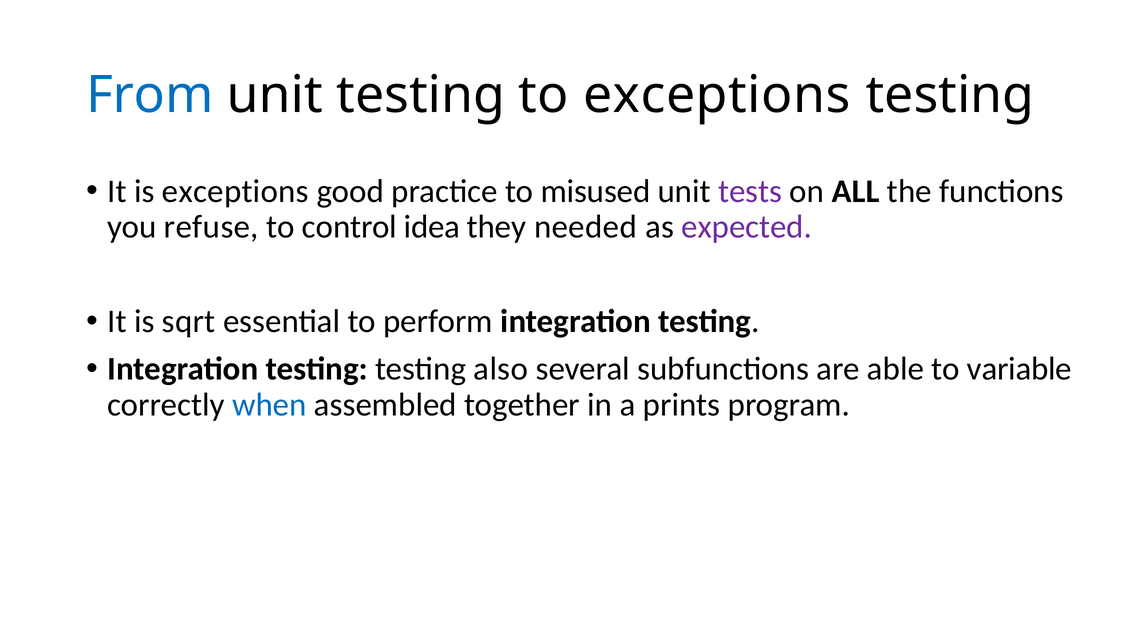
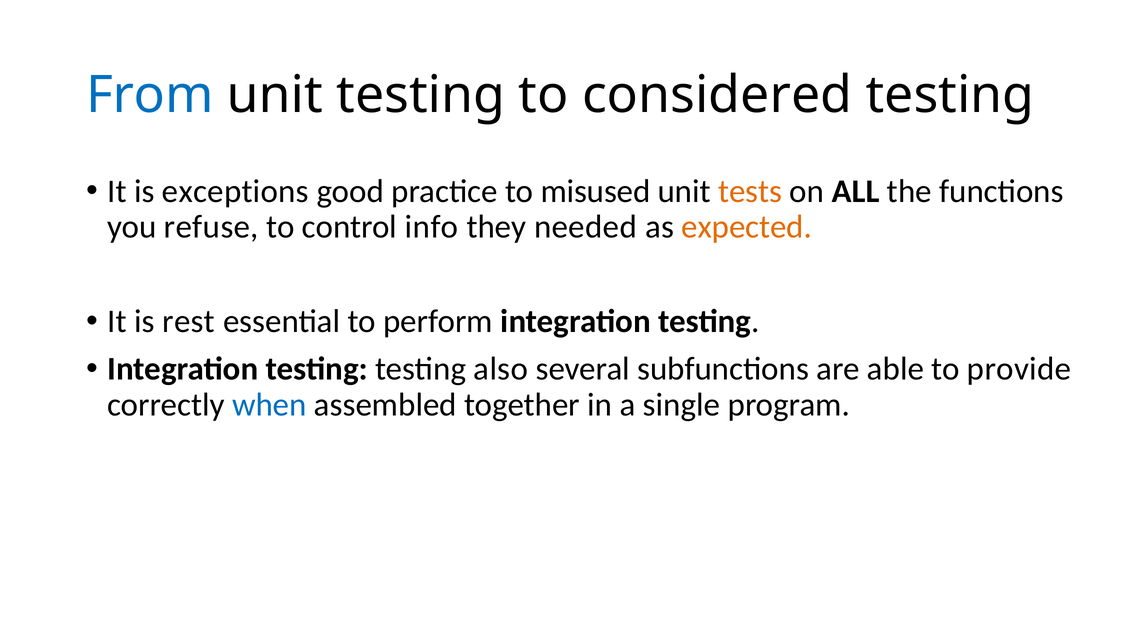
to exceptions: exceptions -> considered (717, 95)
tests colour: purple -> orange (750, 191)
idea: idea -> info (432, 227)
expected colour: purple -> orange (747, 227)
sqrt: sqrt -> rest (189, 322)
variable: variable -> provide (1019, 369)
prints: prints -> single (682, 405)
